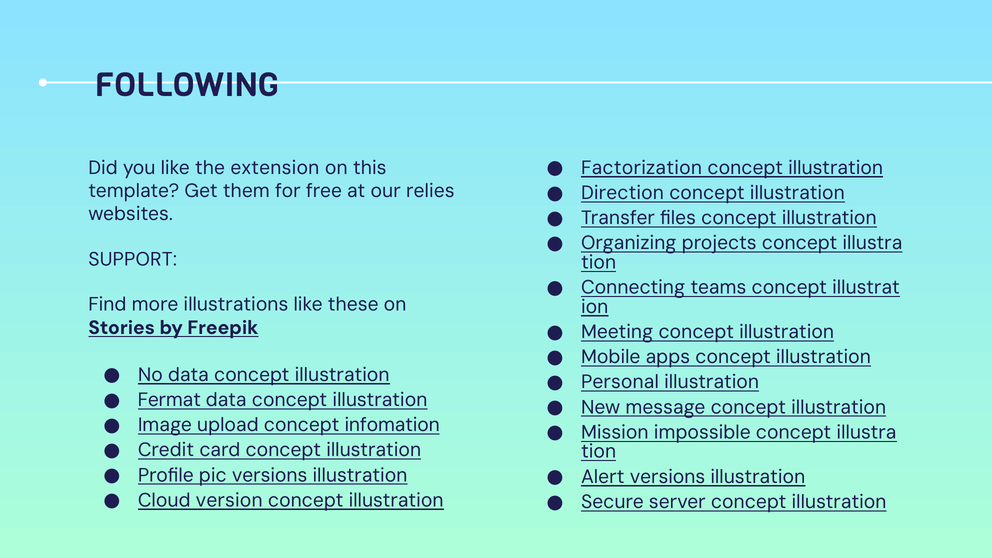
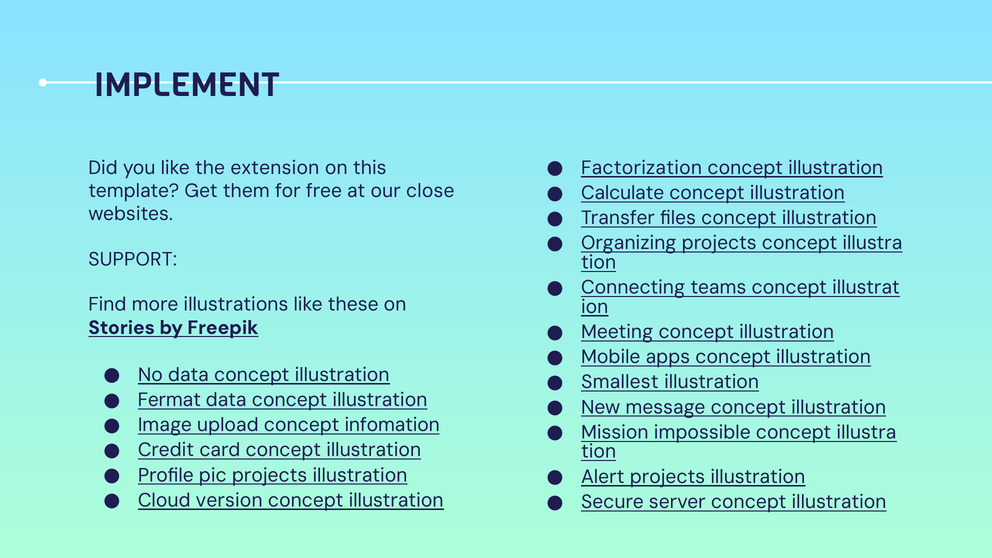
FOLLOWING: FOLLOWING -> IMPLEMENT (187, 85)
relies: relies -> close (430, 191)
Direction: Direction -> Calculate (623, 193)
Personal: Personal -> Smallest (620, 382)
pic versions: versions -> projects (270, 475)
Alert versions: versions -> projects (667, 477)
